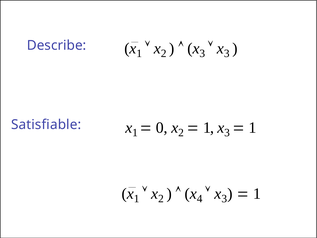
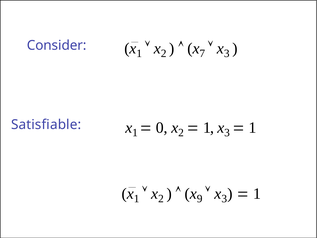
3: 3 -> 7 (202, 53)
Describe: Describe -> Consider (57, 45)
4: 4 -> 9 (200, 199)
